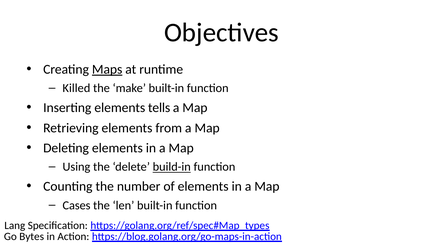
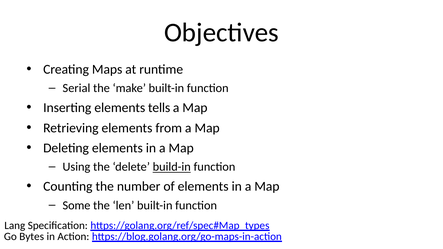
Maps underline: present -> none (107, 69)
Killed: Killed -> Serial (76, 88)
Cases: Cases -> Some (77, 205)
